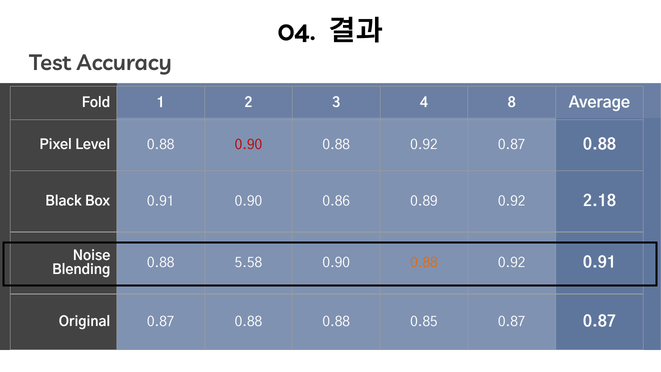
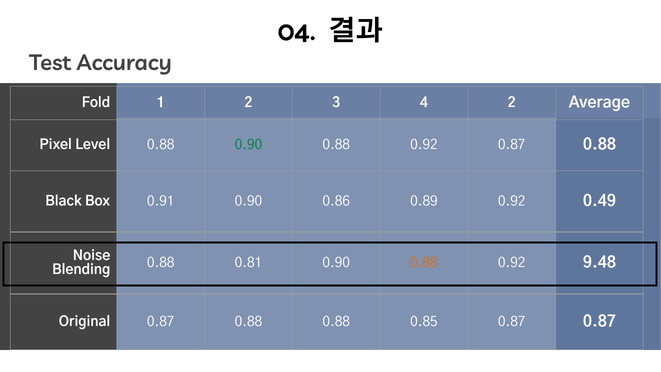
4 8: 8 -> 2 (512, 103)
0.90 colour: red -> green (248, 145)
2.18: 2.18 -> 0.49 (599, 201)
5.58: 5.58 -> 0.81 (248, 262)
0.92 0.91: 0.91 -> 9.48 (599, 262)
